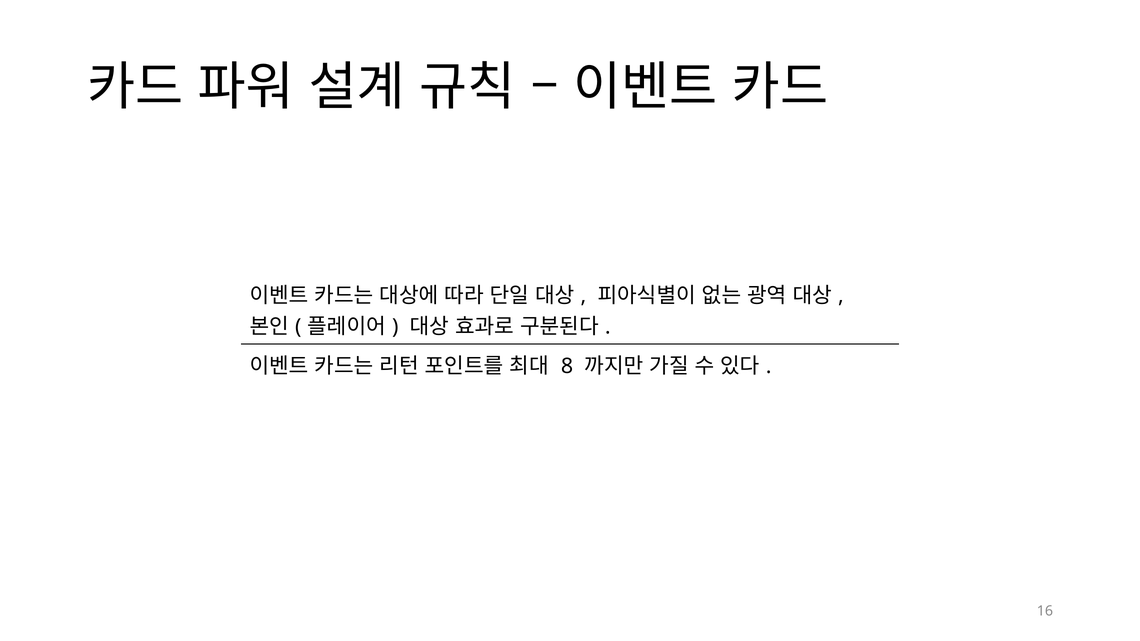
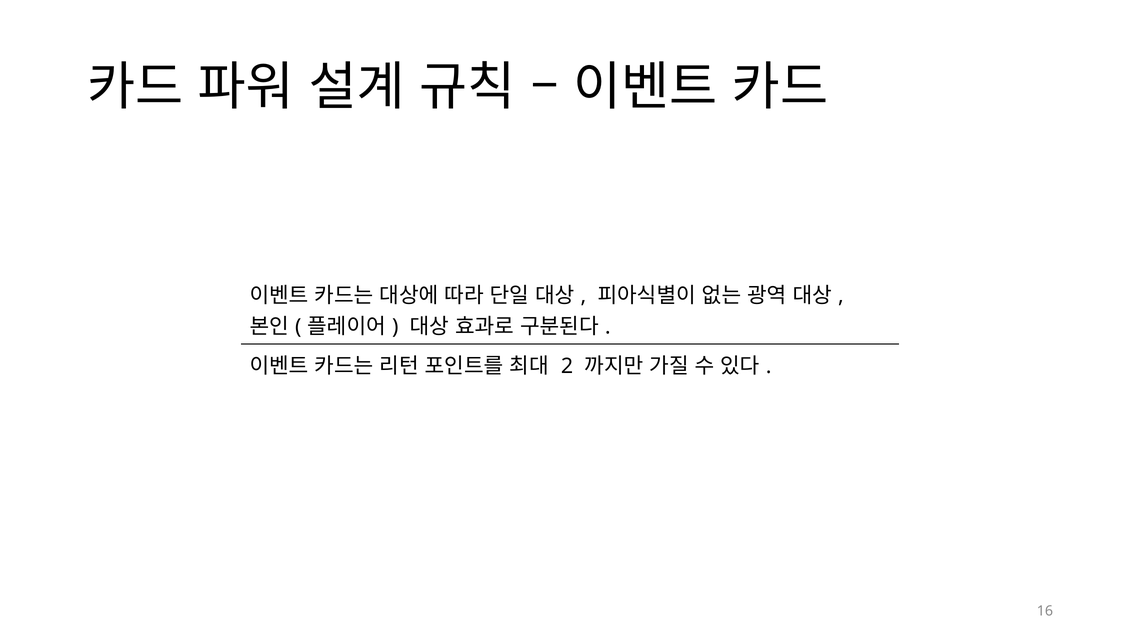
8: 8 -> 2 (567, 366)
